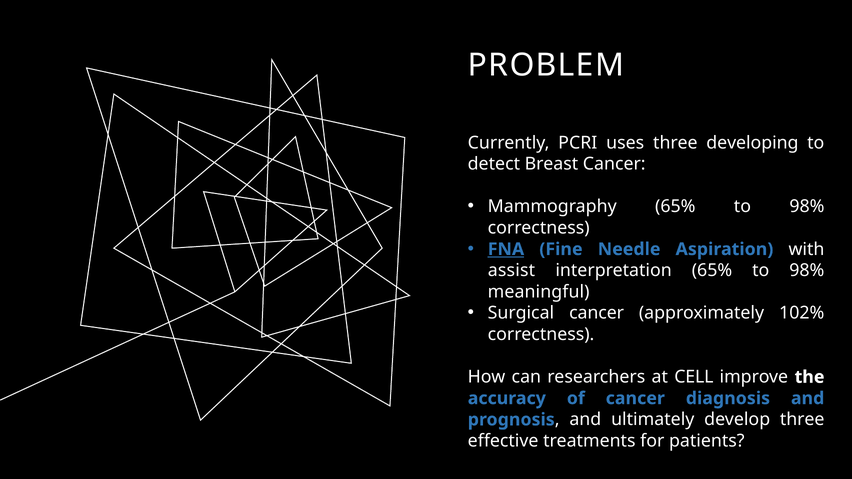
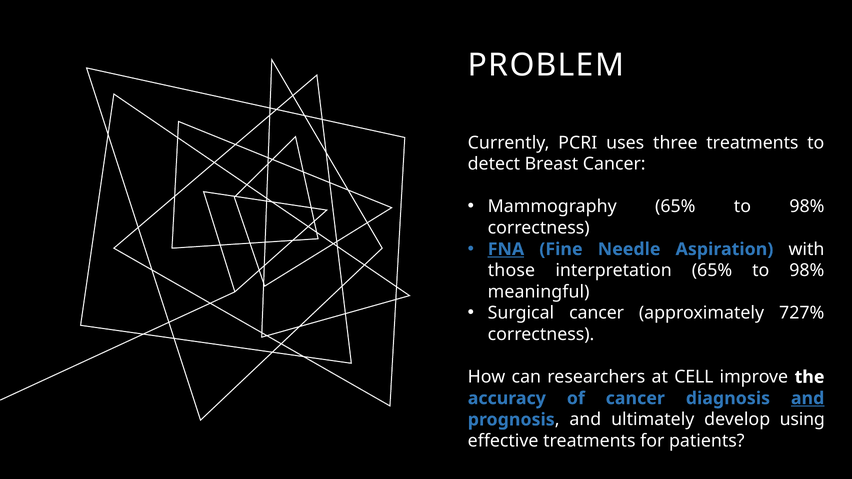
three developing: developing -> treatments (752, 143)
assist: assist -> those (511, 271)
102%: 102% -> 727% (802, 313)
and underline: none -> present (808, 399)
develop three: three -> using (802, 420)
